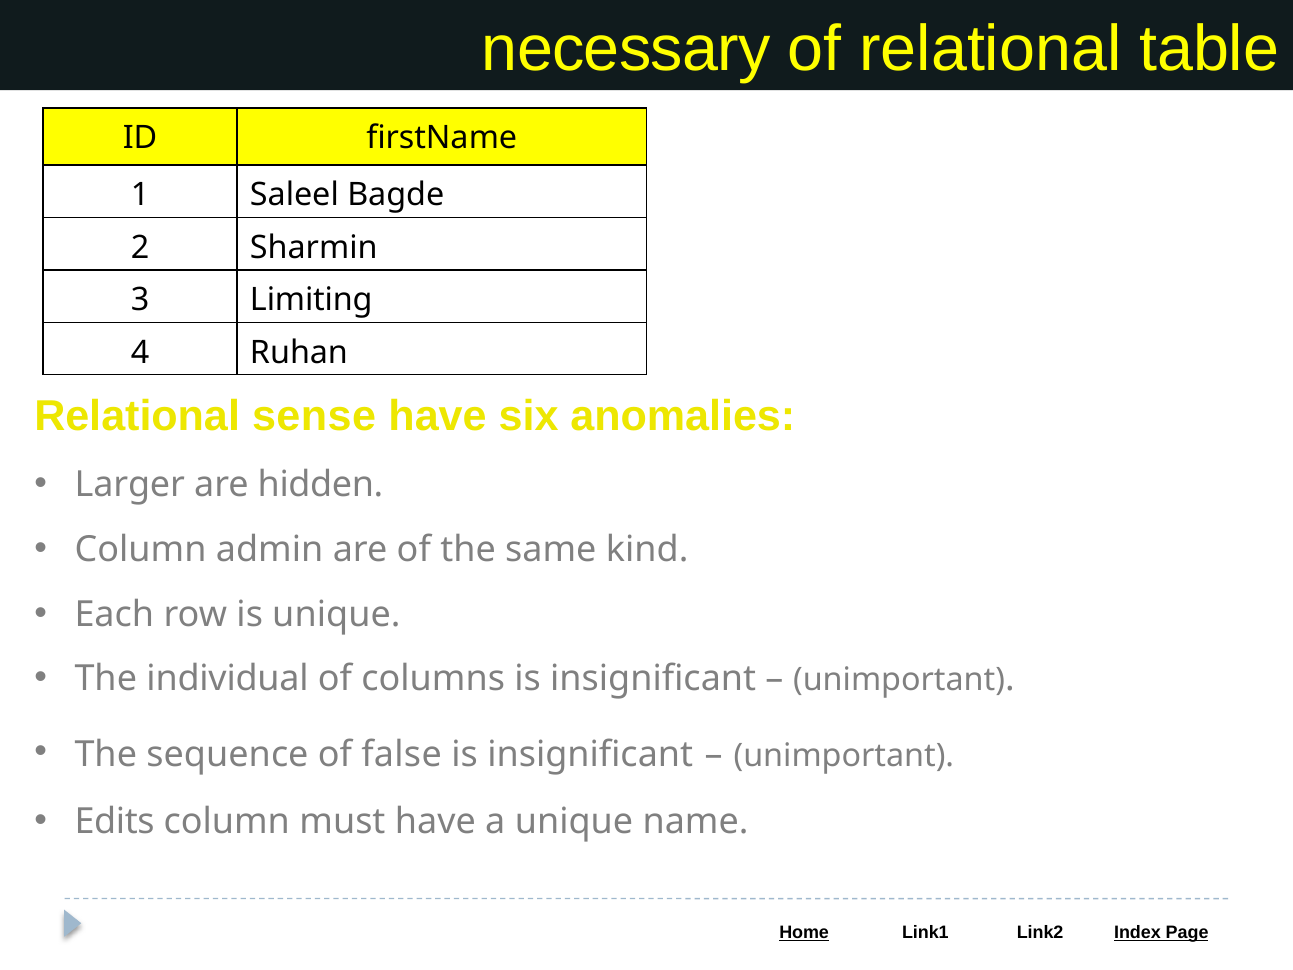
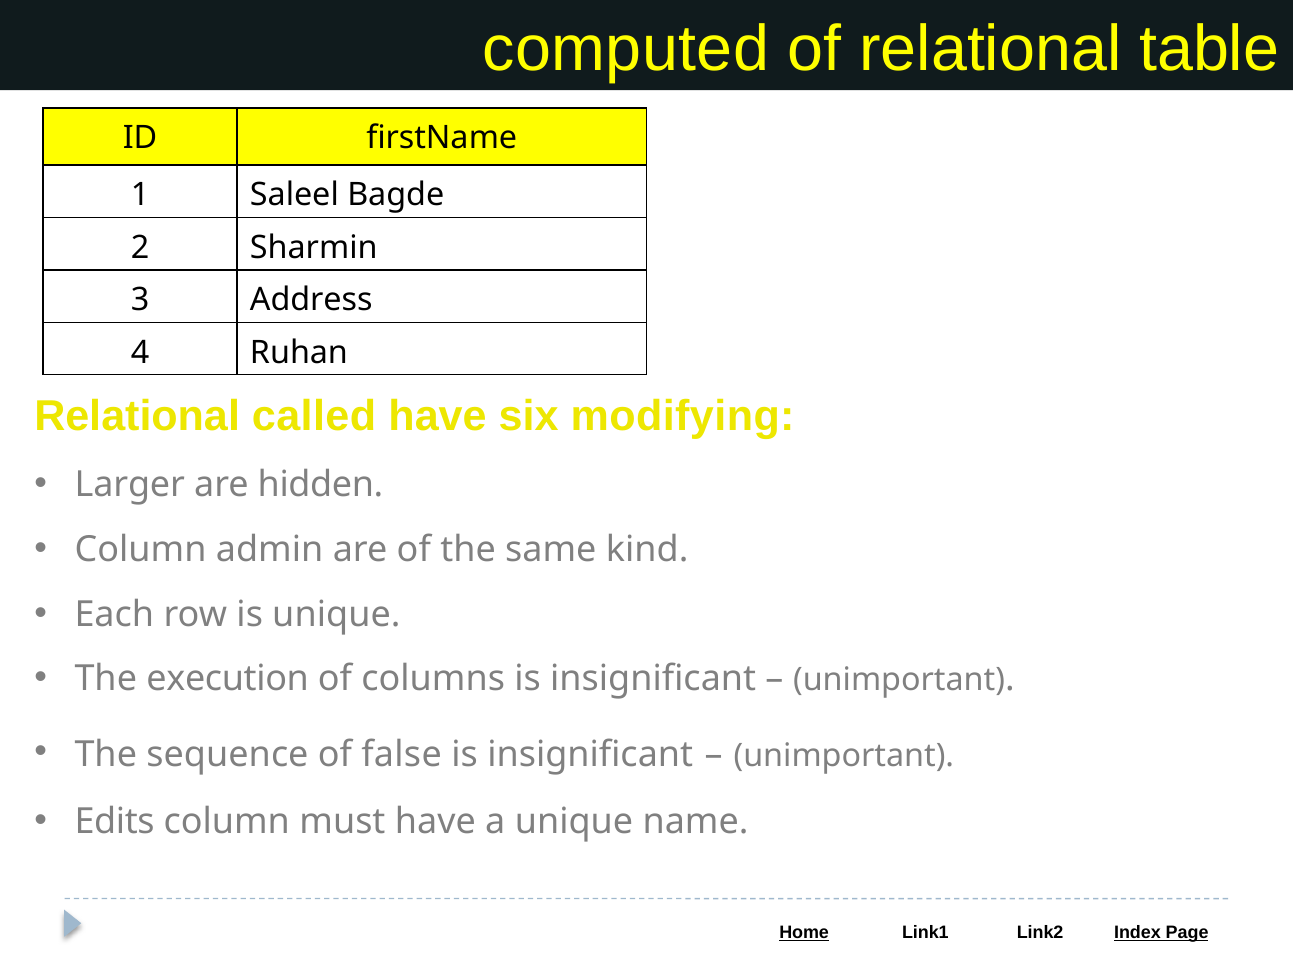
necessary: necessary -> computed (626, 50)
Limiting: Limiting -> Address (311, 300)
sense: sense -> called (314, 416)
anomalies: anomalies -> modifying (683, 416)
individual: individual -> execution (228, 679)
